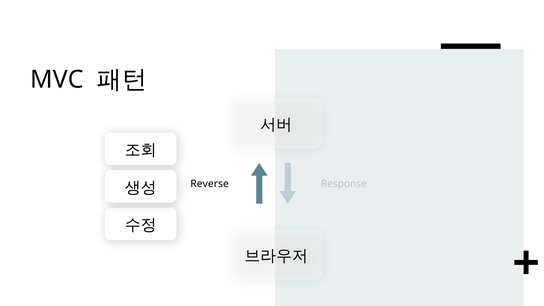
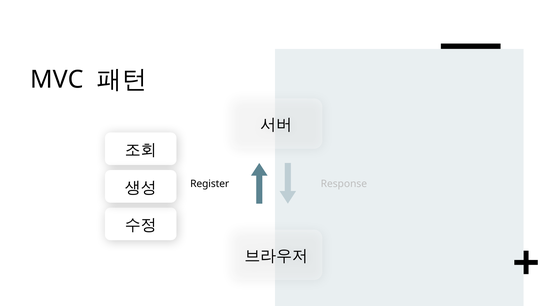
Reverse: Reverse -> Register (210, 184)
